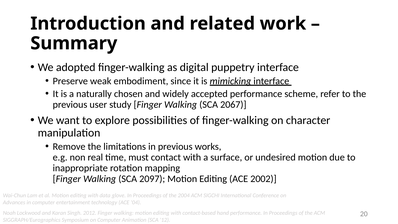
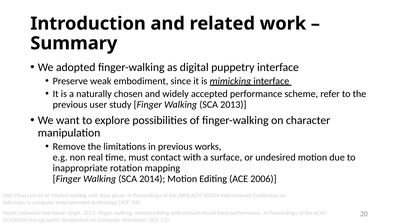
2067: 2067 -> 2013 (233, 105)
2097: 2097 -> 2014 (152, 179)
2002: 2002 -> 2006 (263, 179)
